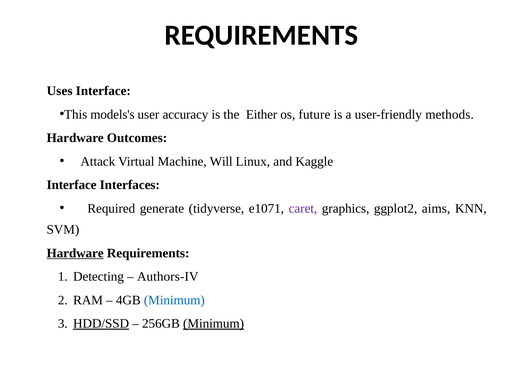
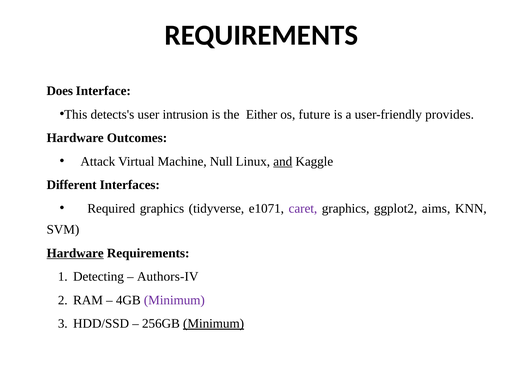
Uses: Uses -> Does (60, 91)
models's: models's -> detects's (112, 114)
accuracy: accuracy -> intrusion (185, 114)
methods: methods -> provides (450, 114)
Will: Will -> Null (221, 161)
and underline: none -> present (283, 161)
Interface: Interface -> Different (72, 185)
Required generate: generate -> graphics (162, 209)
Minimum colour: blue -> purple (174, 300)
HDD/SSD underline: present -> none (101, 324)
